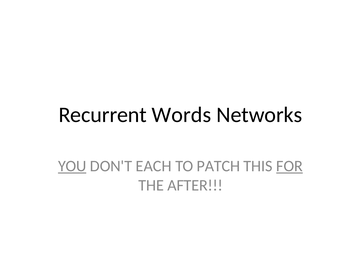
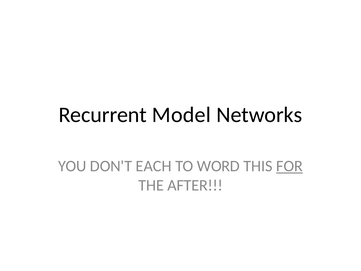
Words: Words -> Model (181, 115)
YOU underline: present -> none (72, 166)
PATCH: PATCH -> WORD (218, 166)
